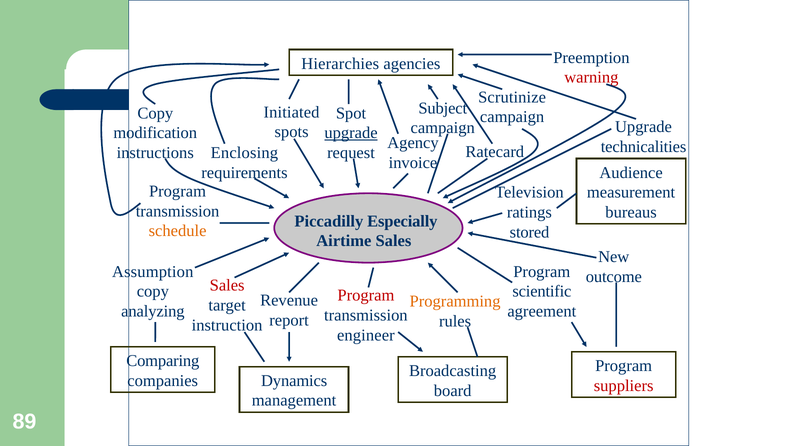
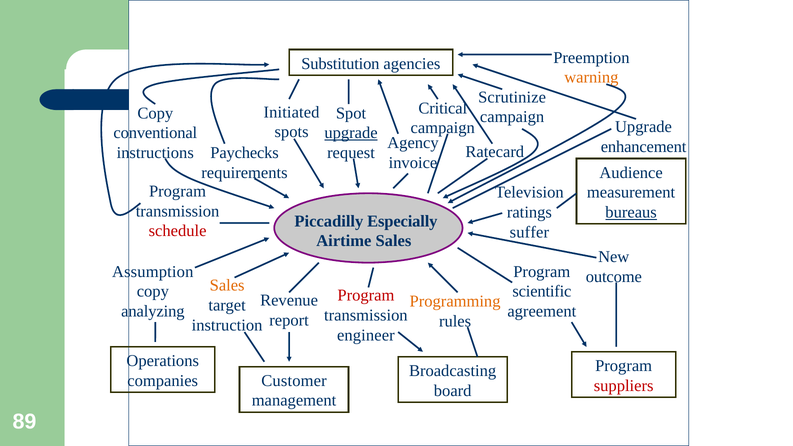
Hierarchies: Hierarchies -> Substitution (340, 64)
warning colour: red -> orange (591, 77)
Subject: Subject -> Critical (443, 108)
modification: modification -> conventional (155, 133)
technicalities: technicalities -> enhancement (644, 147)
Enclosing: Enclosing -> Paychecks (245, 153)
bureaus underline: none -> present (631, 212)
schedule colour: orange -> red (178, 231)
stored: stored -> suffer (529, 232)
Sales colour: red -> orange (227, 286)
Comparing: Comparing -> Operations (163, 361)
Dynamics: Dynamics -> Customer (294, 381)
